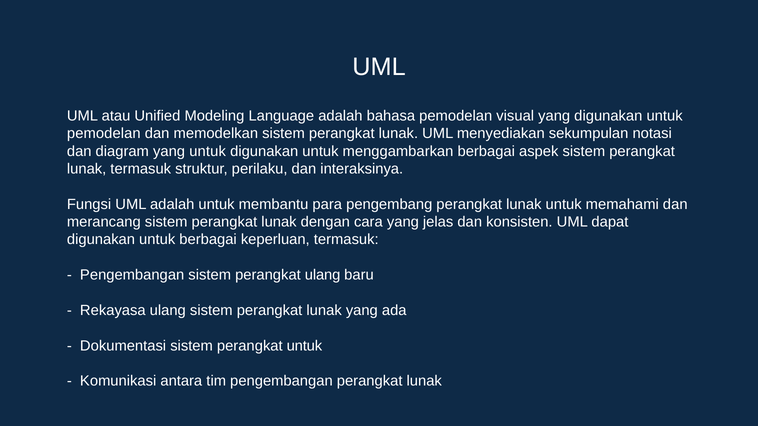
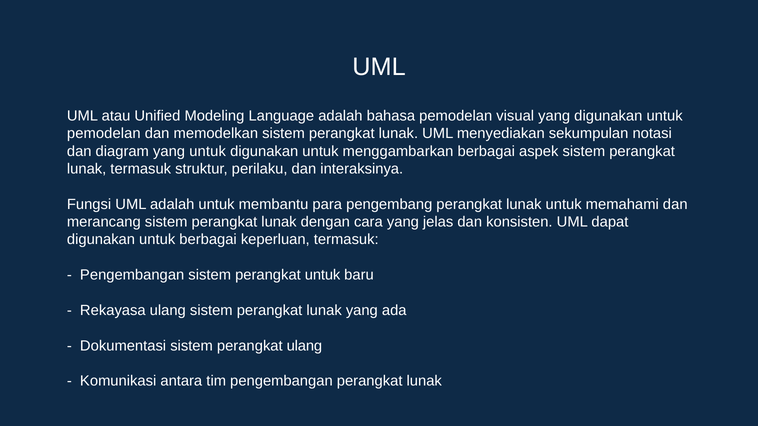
perangkat ulang: ulang -> untuk (323, 275)
perangkat untuk: untuk -> ulang (304, 346)
